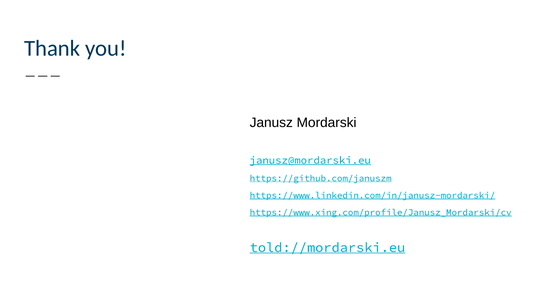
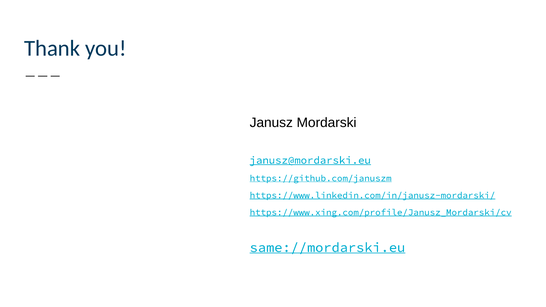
told://mordarski.eu: told://mordarski.eu -> same://mordarski.eu (327, 248)
